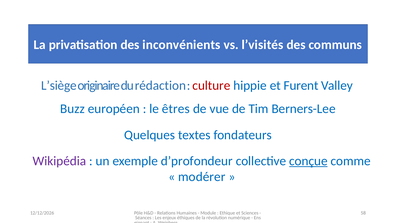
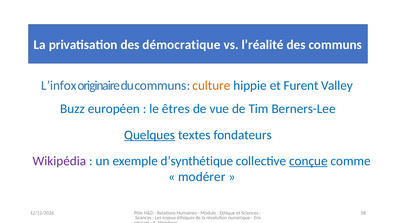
inconvénients: inconvénients -> démocratique (181, 45)
l’visités: l’visités -> l’réalité (263, 45)
L’siège: L’siège -> L’infox (59, 85)
du rédaction: rédaction -> communs (160, 85)
culture colour: red -> orange (211, 85)
Quelques underline: none -> present (150, 135)
d’profondeur: d’profondeur -> d’synthétique (197, 161)
